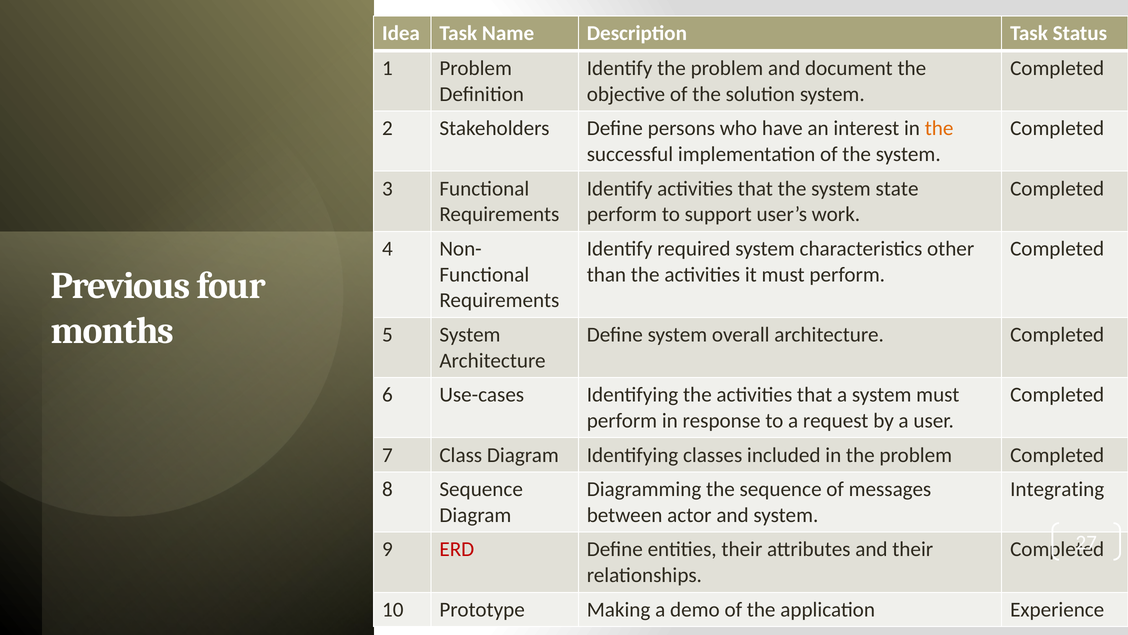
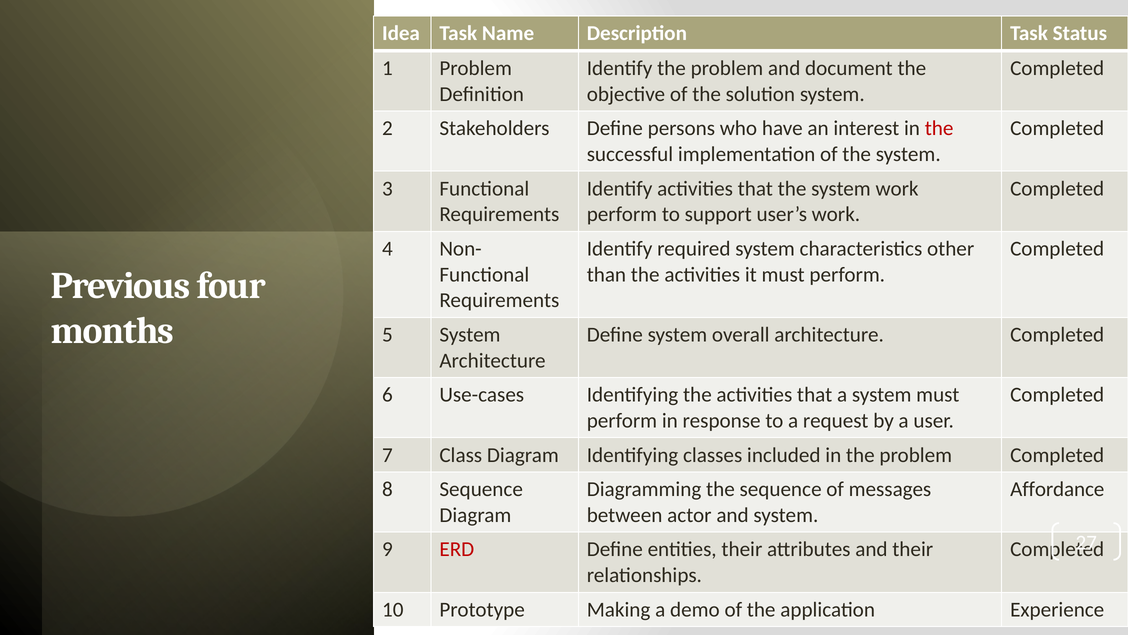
the colour: orange -> red (939, 128)
system state: state -> work (897, 188)
Integrating: Integrating -> Affordance (1057, 489)
